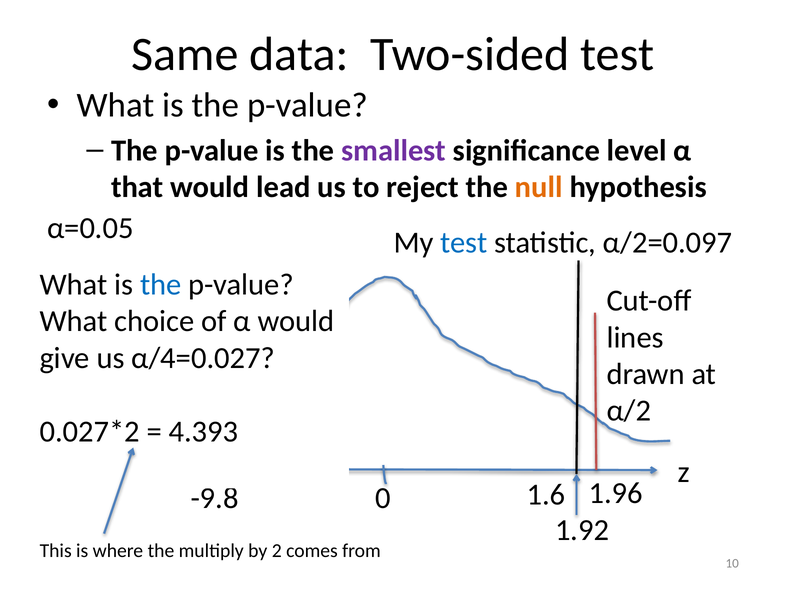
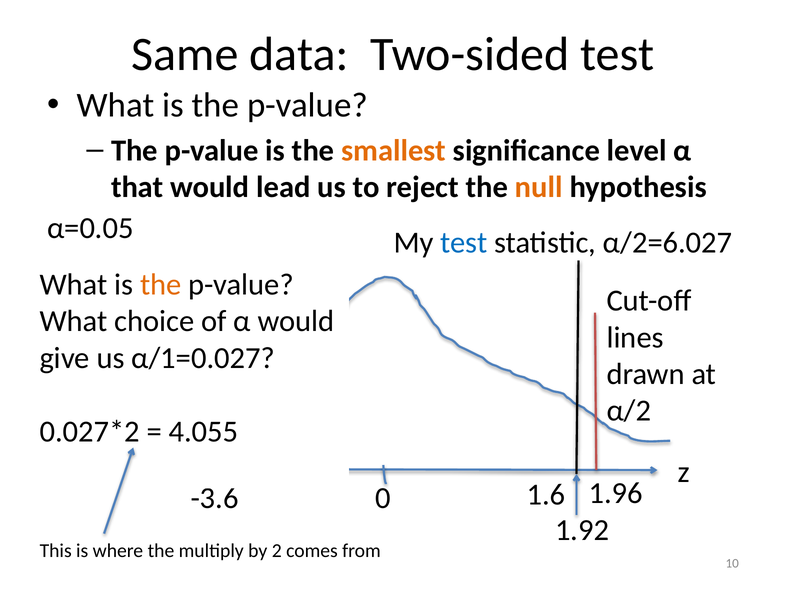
smallest colour: purple -> orange (394, 150)
α/2=0.097: α/2=0.097 -> α/2=6.027 (668, 242)
the colour: blue -> orange (161, 284)
α/4=0.027: α/4=0.027 -> α/1=0.027 (203, 358)
4.393: 4.393 -> 4.055 (204, 431)
-9.8: -9.8 -> -3.6 (215, 498)
